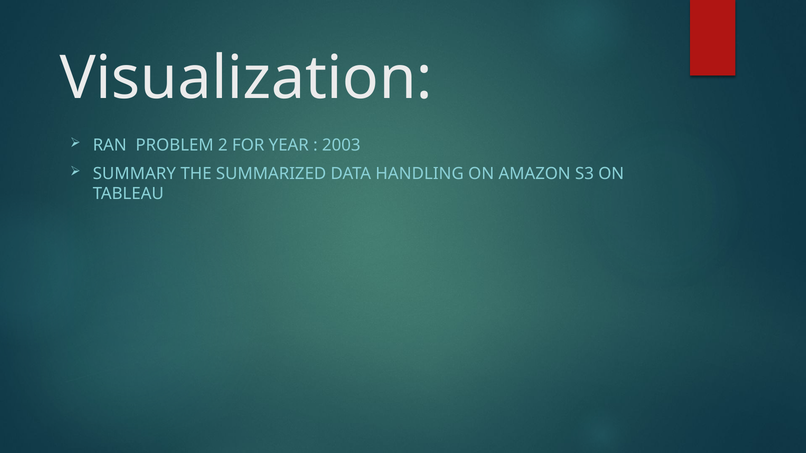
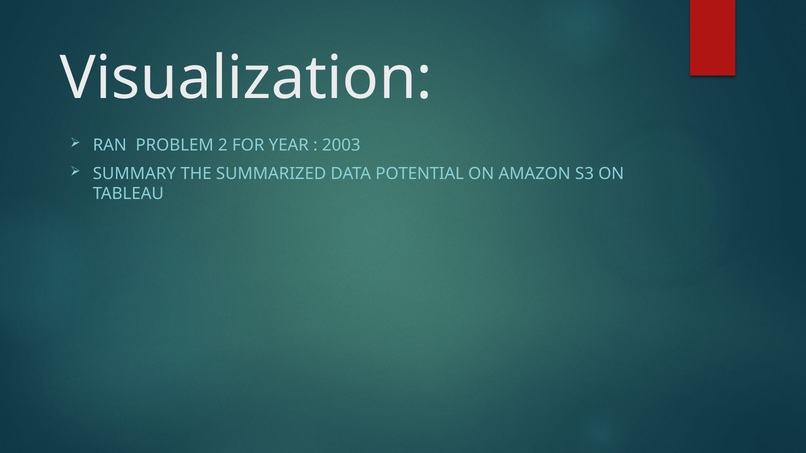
HANDLING: HANDLING -> POTENTIAL (420, 174)
